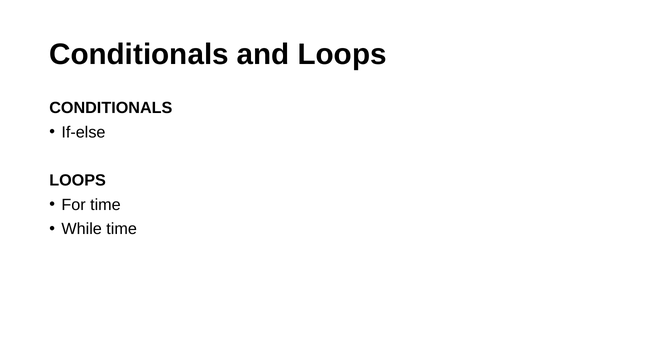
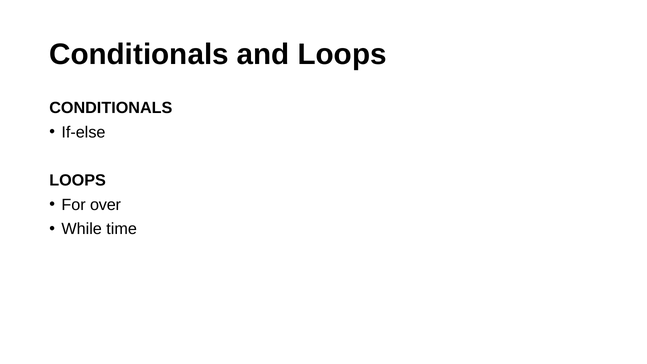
For time: time -> over (106, 205)
